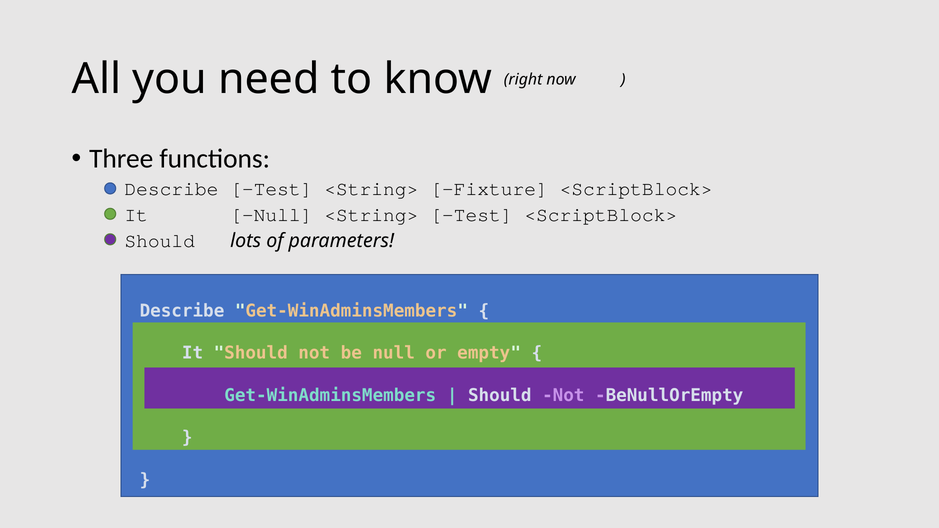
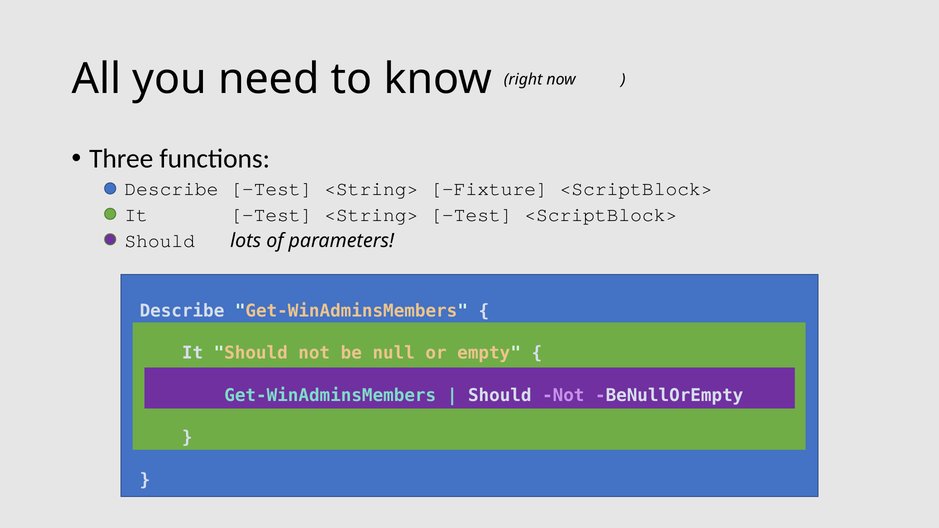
It Null: Null -> Test (271, 215)
